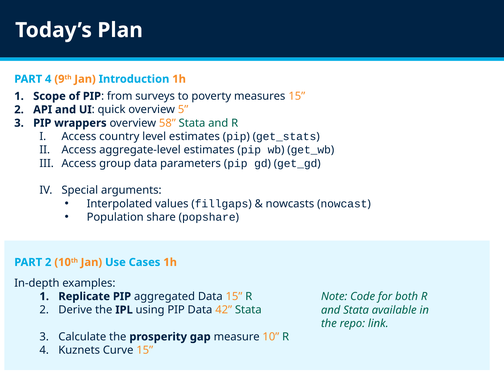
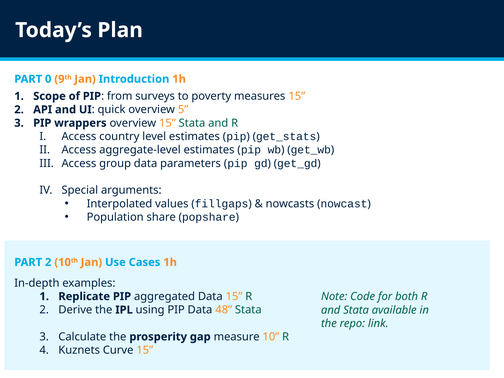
PART 4: 4 -> 0 (48, 79)
overview 58: 58 -> 15 (167, 123)
42: 42 -> 48 (224, 310)
